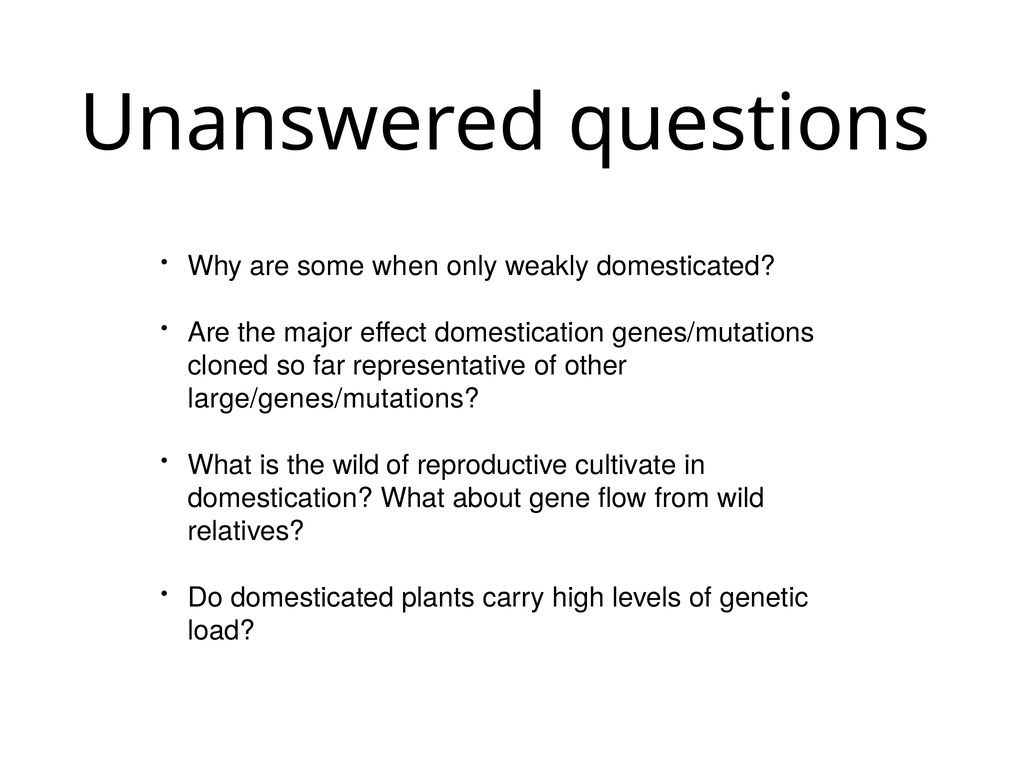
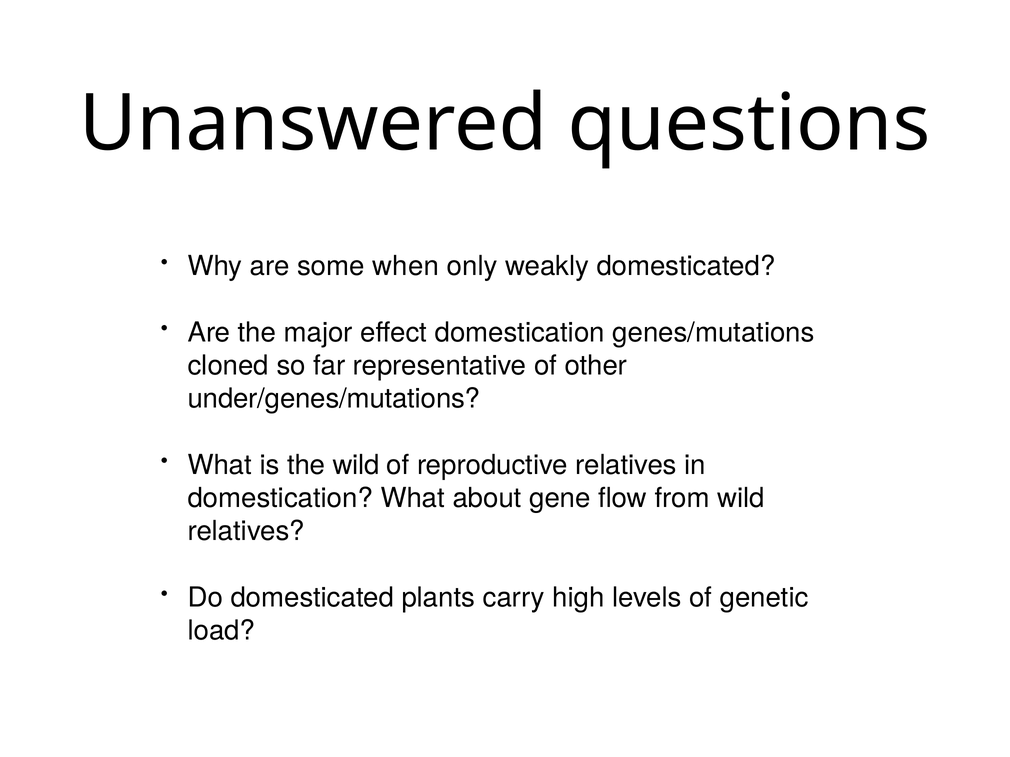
large/genes/mutations: large/genes/mutations -> under/genes/mutations (334, 399)
reproductive cultivate: cultivate -> relatives (626, 465)
